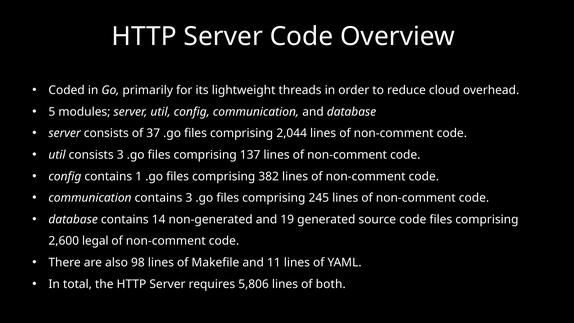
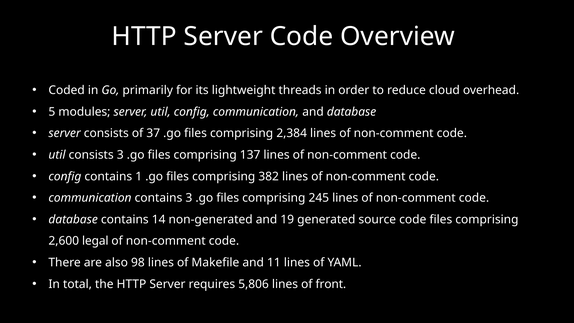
2,044: 2,044 -> 2,384 (292, 133)
both: both -> front (331, 284)
